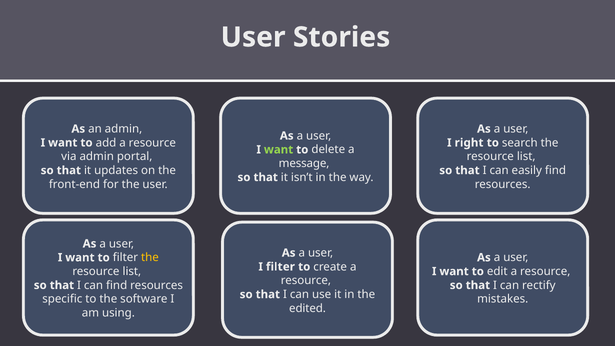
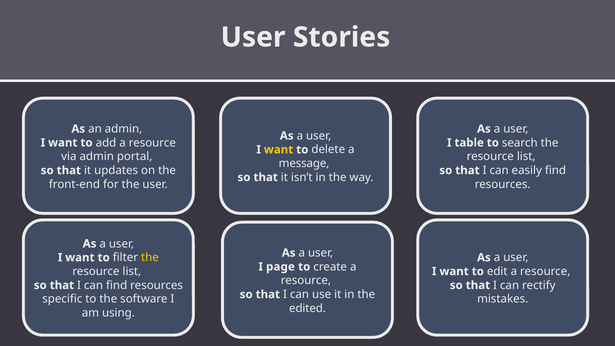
right: right -> table (469, 143)
want colour: light green -> yellow (279, 150)
I filter: filter -> page (280, 267)
